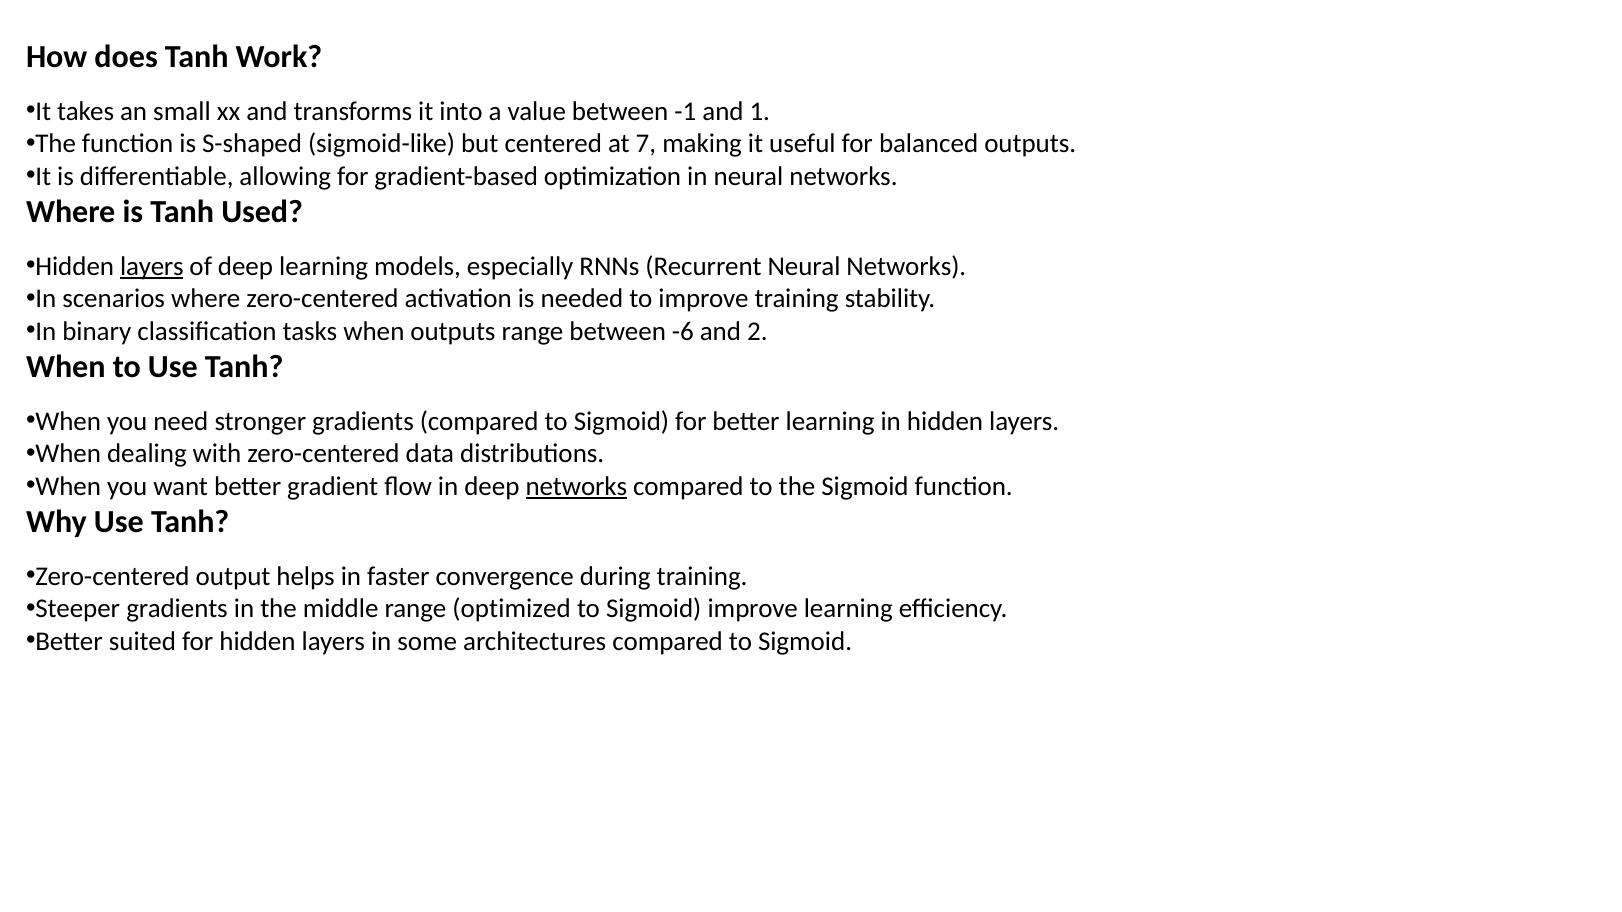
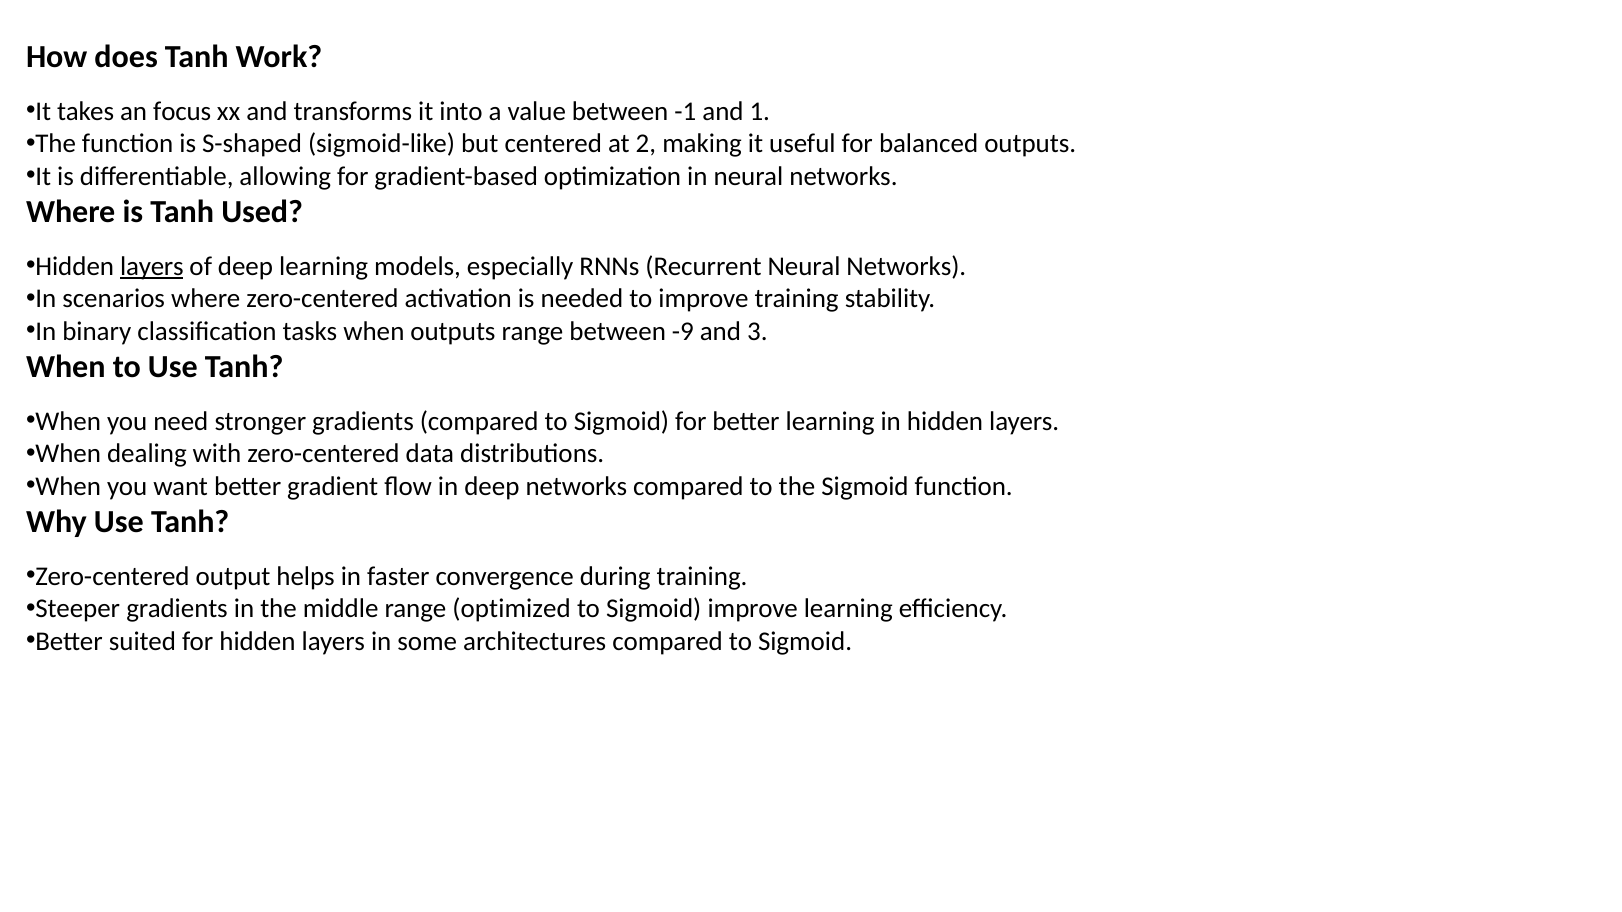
small: small -> focus (182, 111)
7: 7 -> 2 (646, 144)
-6: -6 -> -9 (683, 331)
2: 2 -> 3 (757, 331)
networks underline: present -> none (576, 486)
